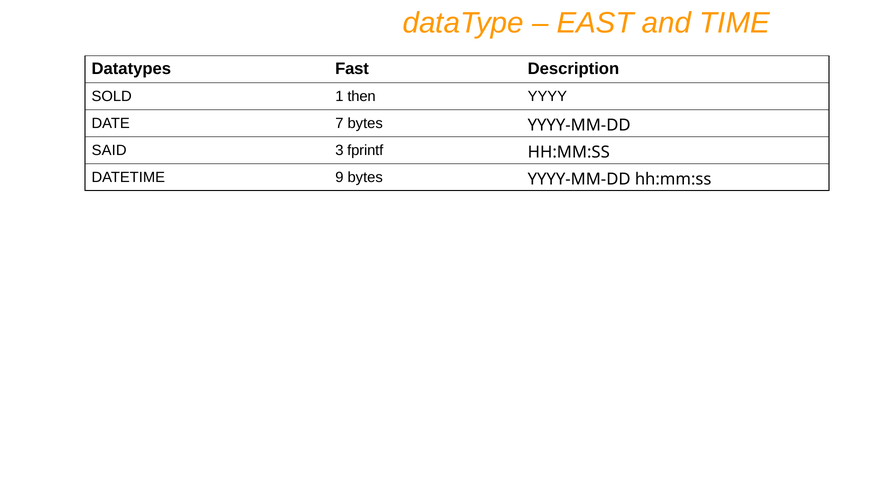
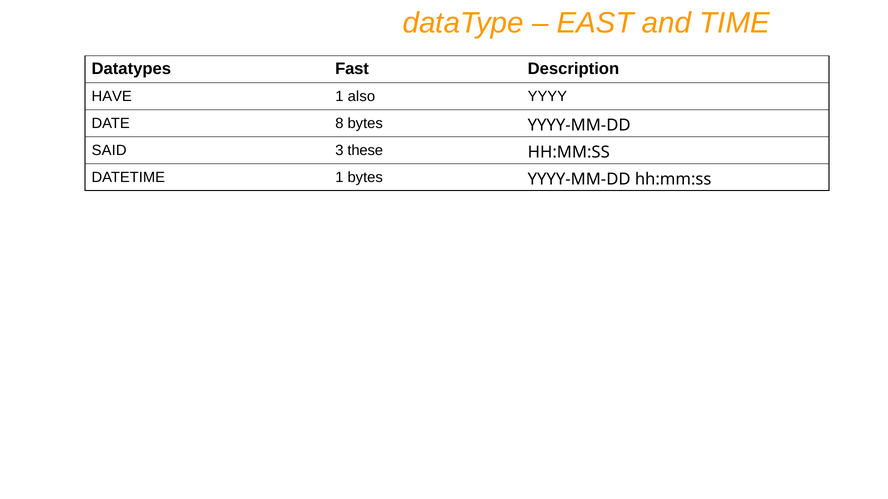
SOLD: SOLD -> HAVE (112, 96)
then: then -> also (361, 96)
7: 7 -> 8 (339, 123)
fprintf: fprintf -> these (365, 150)
DATETIME 9: 9 -> 1 (339, 177)
